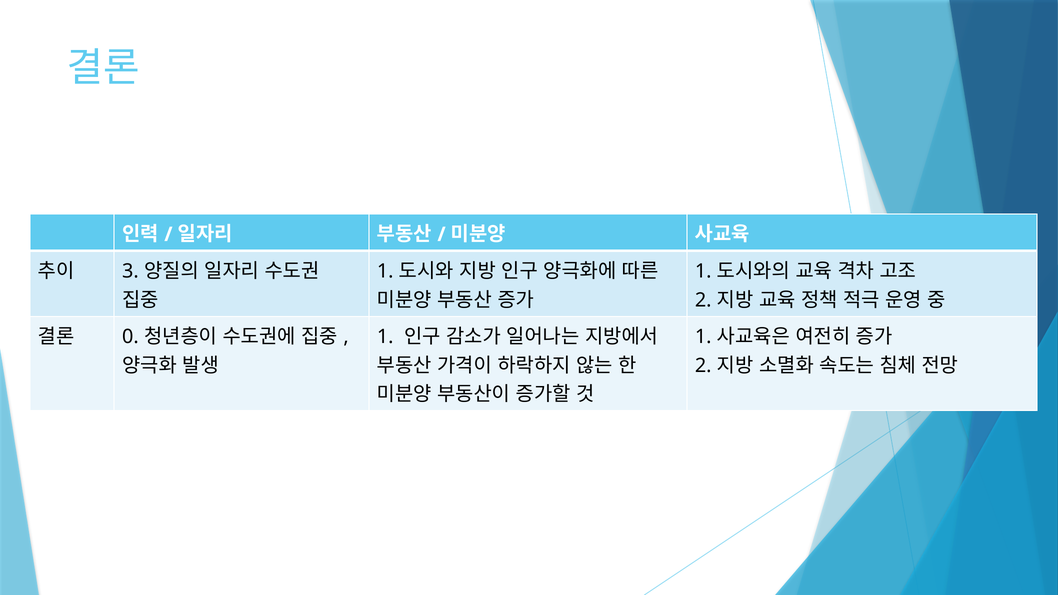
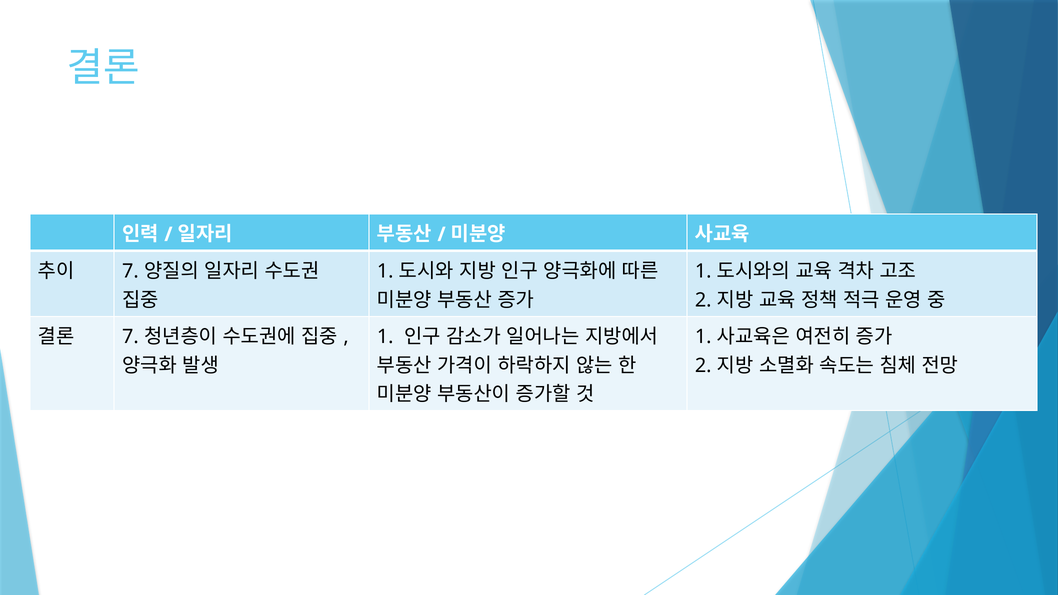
3: 3 -> 7 (130, 271)
0: 0 -> 7 (130, 337)
